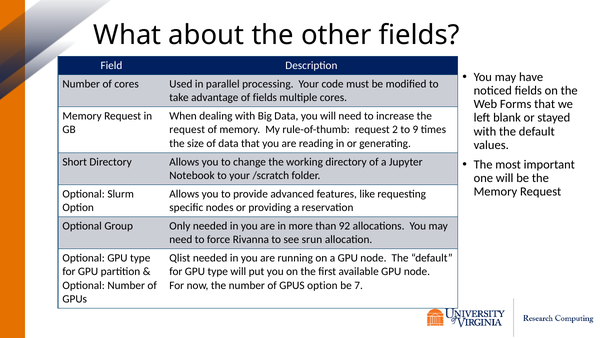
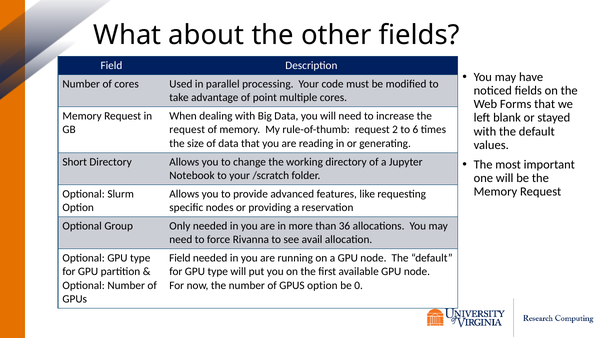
of fields: fields -> point (265, 98)
9: 9 -> 6 (415, 130)
92: 92 -> 36 (344, 226)
srun: srun -> avail (312, 239)
Qlist: Qlist -> Field (180, 257)
7: 7 -> 0 (359, 285)
